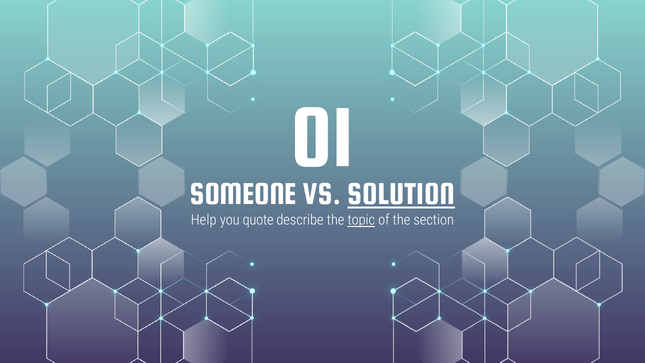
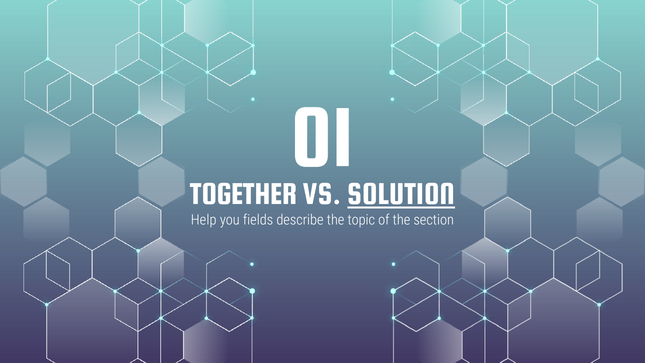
SOMEONE: SOMEONE -> TOGETHER (243, 194)
quote: quote -> fields (258, 220)
topic underline: present -> none (361, 220)
